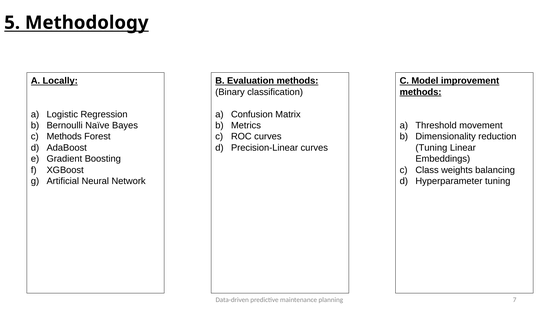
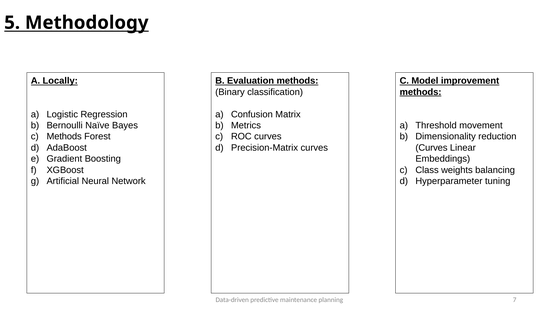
Precision-Linear: Precision-Linear -> Precision-Matrix (265, 148)
Tuning: Tuning -> Curves (431, 148)
